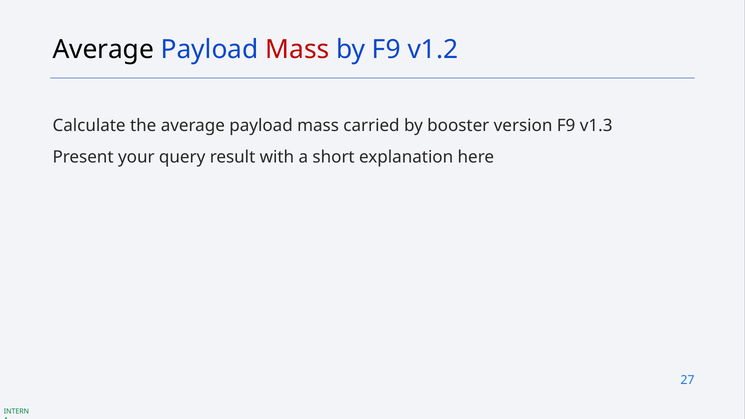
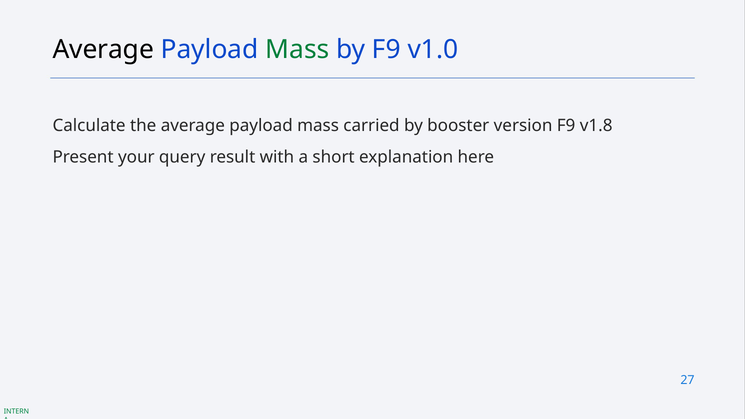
Mass colour: red -> green (297, 50)
v1.2: v1.2 -> v1.0 (433, 50)
v1.3: v1.3 -> v1.8 (596, 126)
